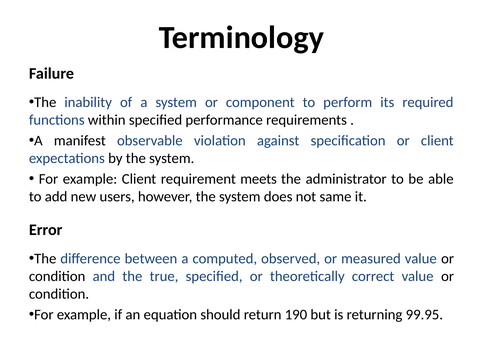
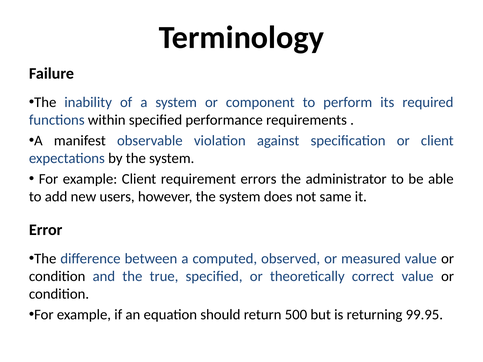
meets: meets -> errors (259, 179)
190: 190 -> 500 (296, 315)
